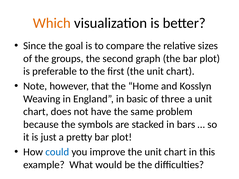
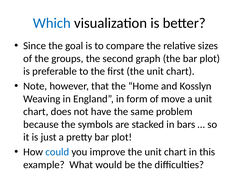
Which colour: orange -> blue (52, 23)
basic: basic -> form (137, 99)
three: three -> move (173, 99)
